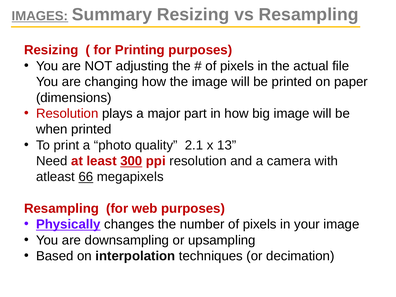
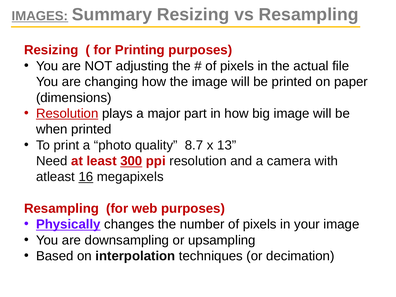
Resolution underline: none -> present (67, 113)
2.1: 2.1 -> 8.7 (194, 145)
66: 66 -> 16 (86, 177)
